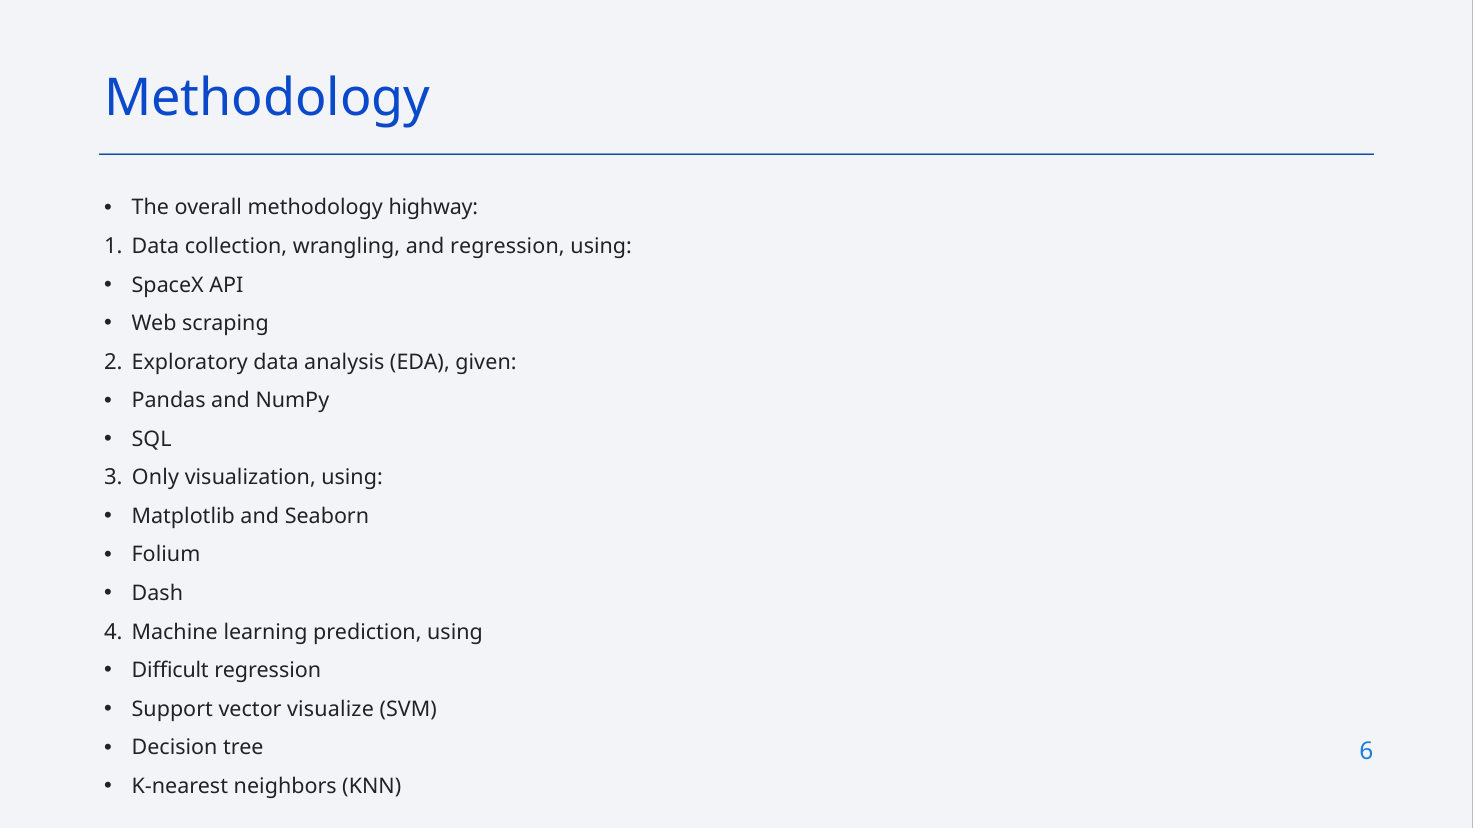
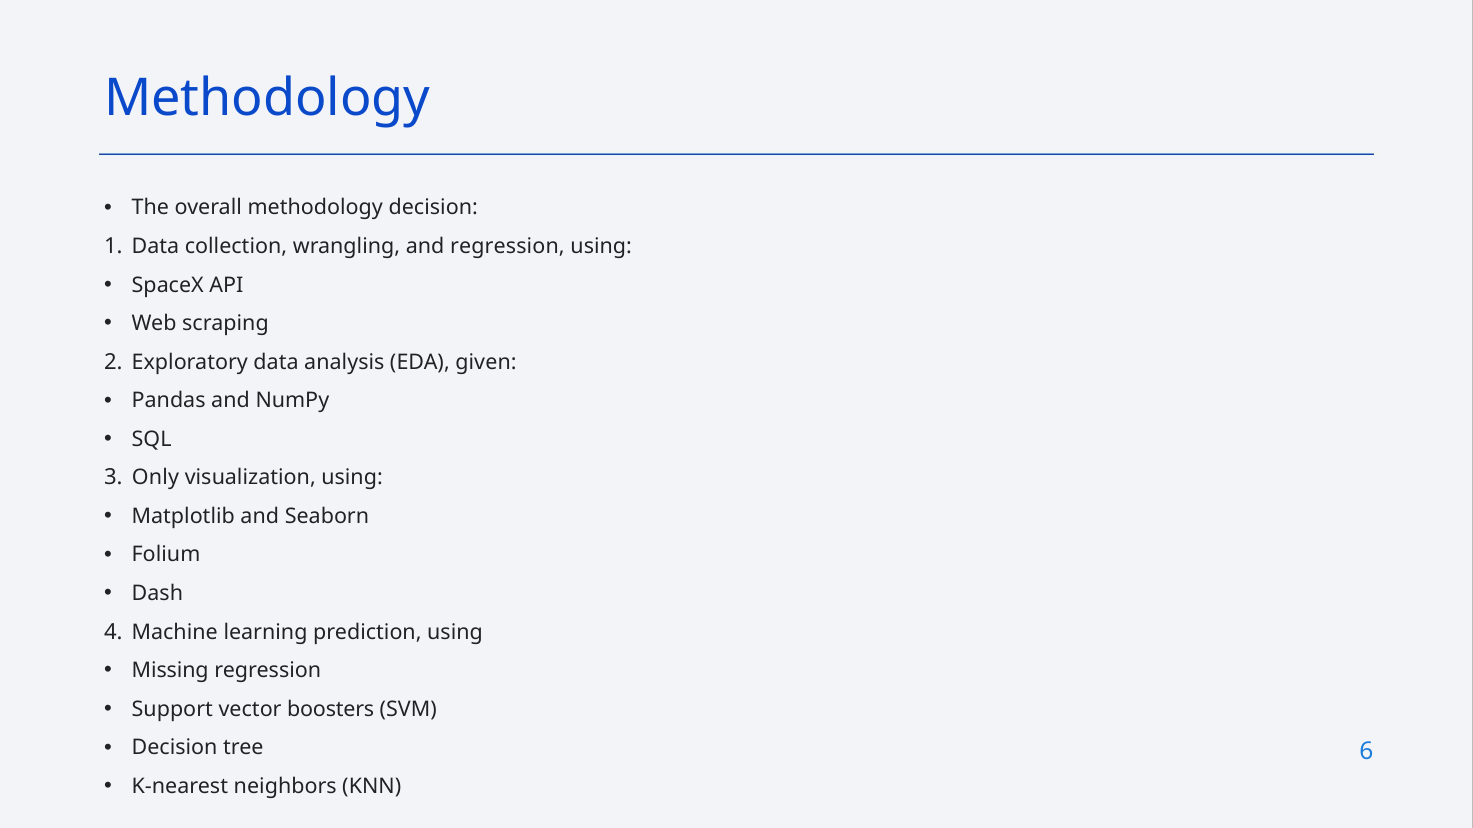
methodology highway: highway -> decision (433, 208)
Difficult: Difficult -> Missing (170, 671)
visualize: visualize -> boosters (331, 710)
